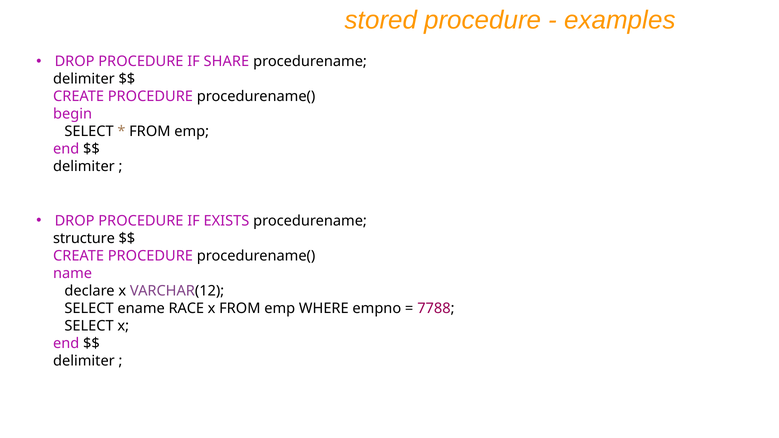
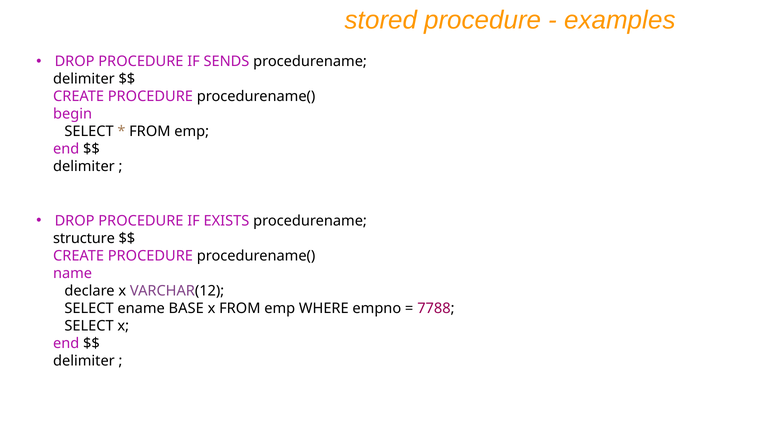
SHARE: SHARE -> SENDS (226, 62)
RACE: RACE -> BASE (186, 309)
